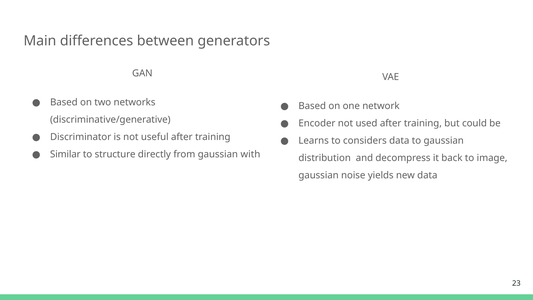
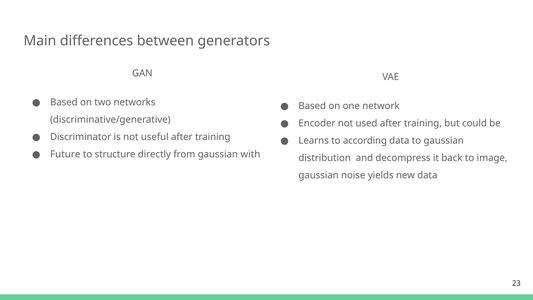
considers: considers -> according (365, 141)
Similar: Similar -> Future (65, 154)
